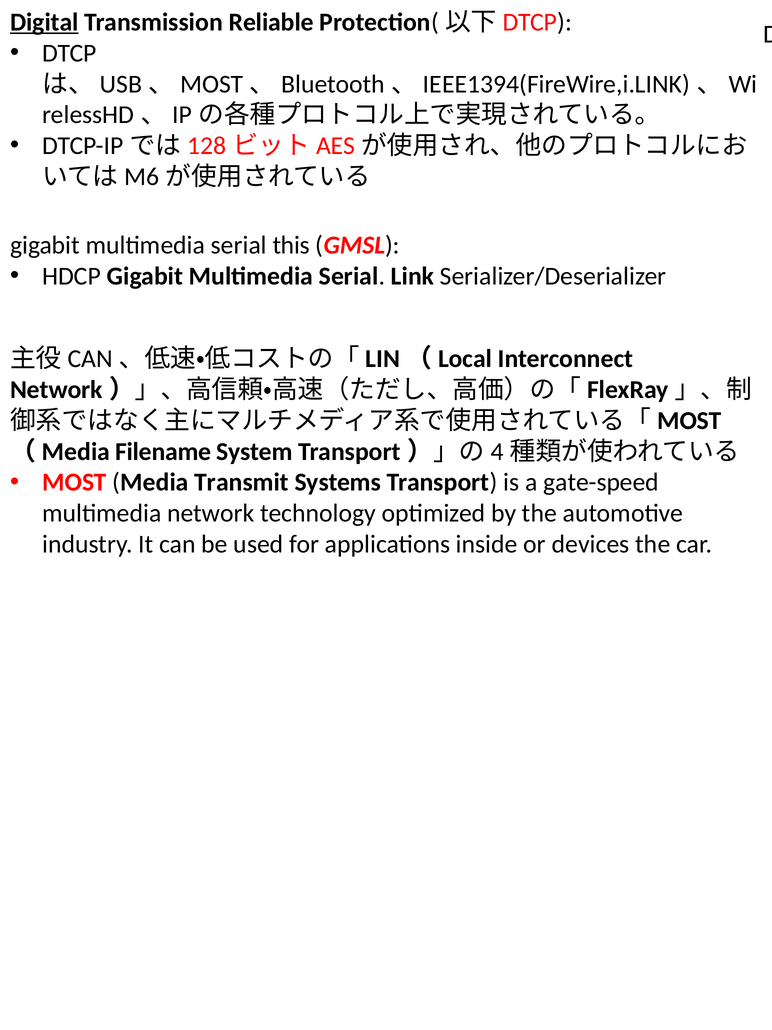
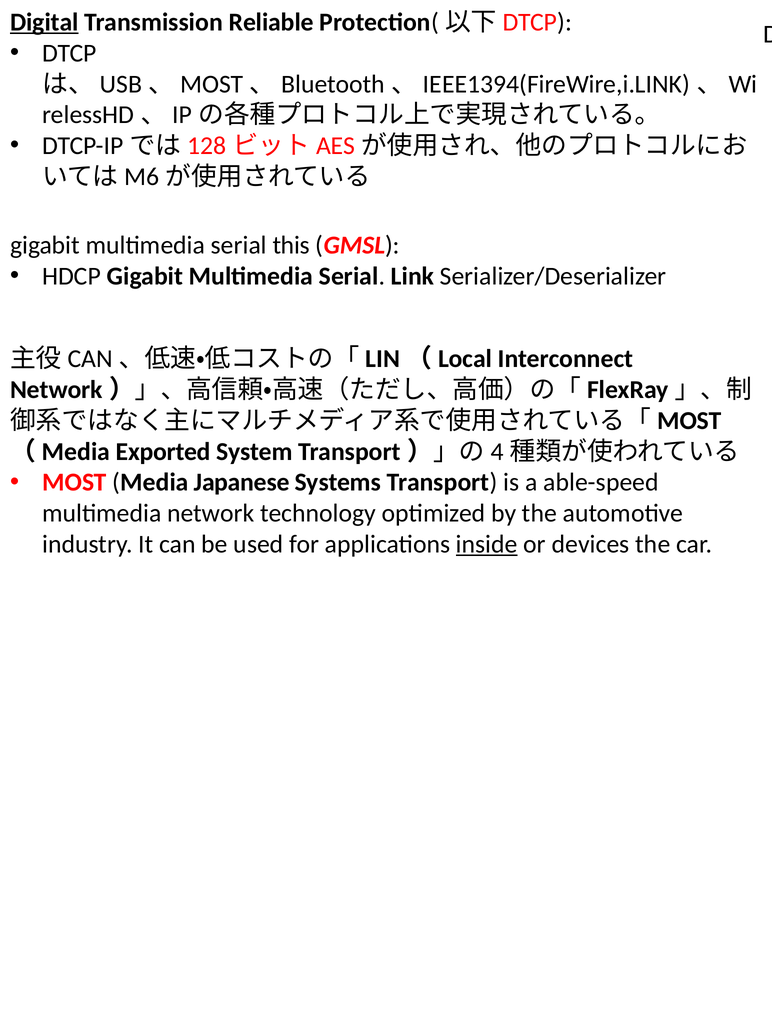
Filename: Filename -> Exported (163, 451)
Transmit: Transmit -> Japanese (242, 482)
gate-speed: gate-speed -> able-speed (601, 482)
inside underline: none -> present (487, 544)
